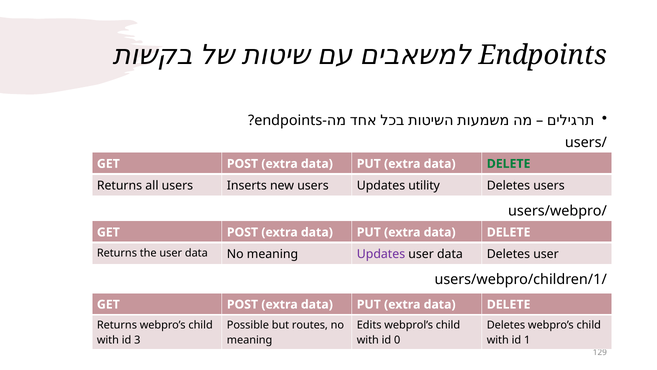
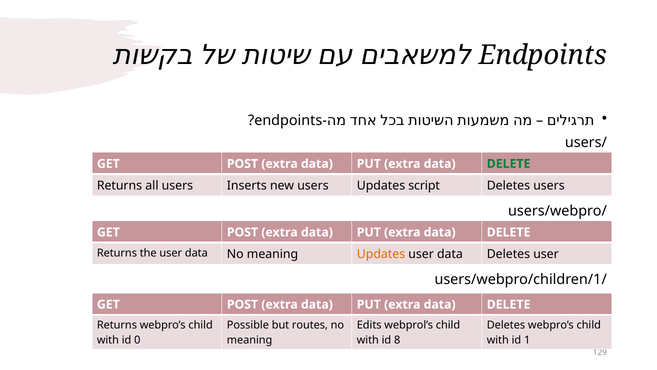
utility: utility -> script (424, 185)
Updates colour: purple -> orange (381, 254)
3: 3 -> 0 (137, 340)
0: 0 -> 8 (397, 340)
